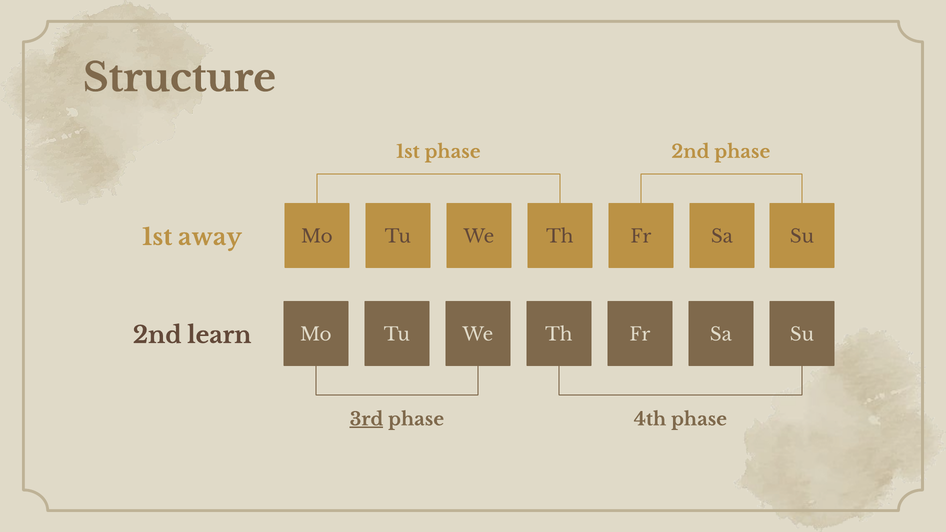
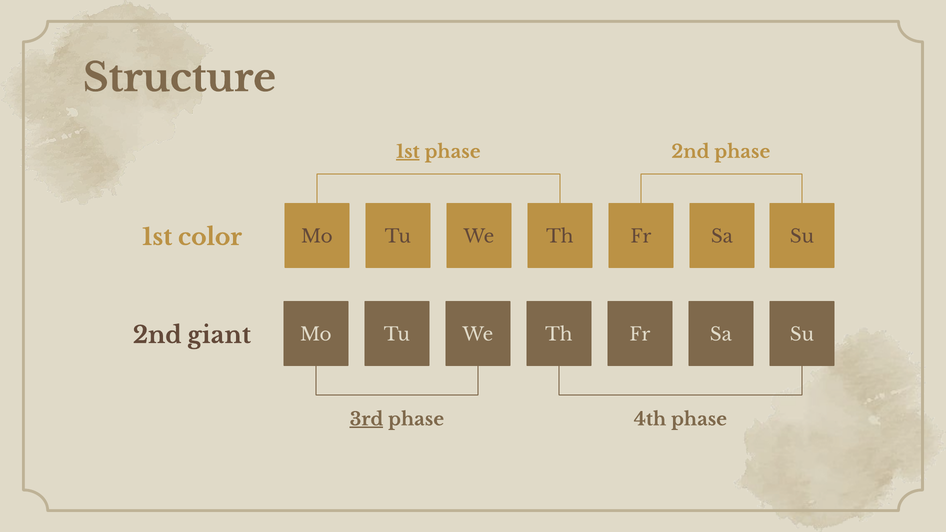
1st underline: none -> present (408, 152)
away: away -> color (210, 237)
learn: learn -> giant (219, 335)
